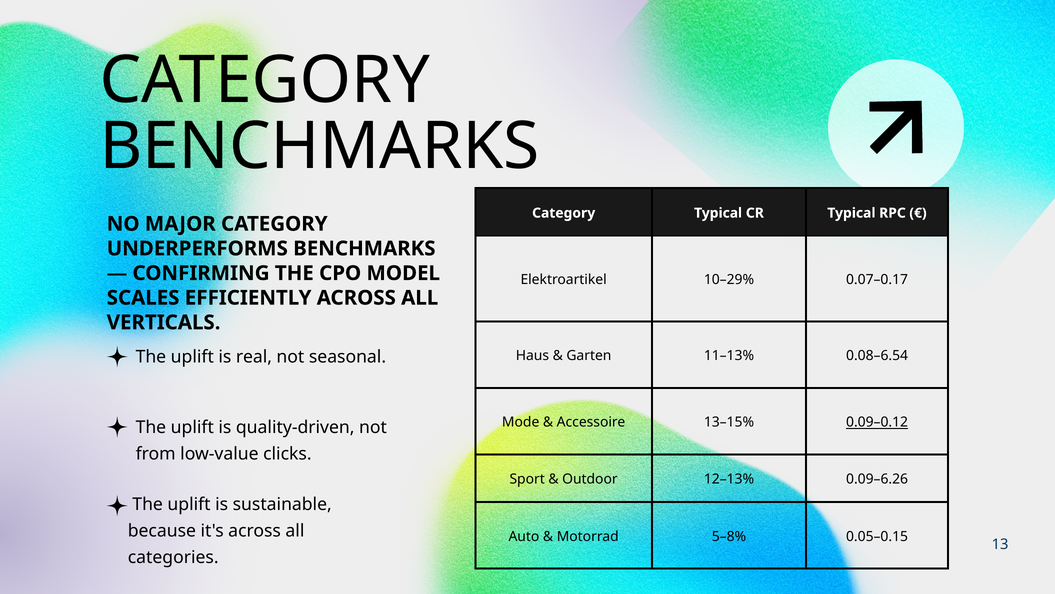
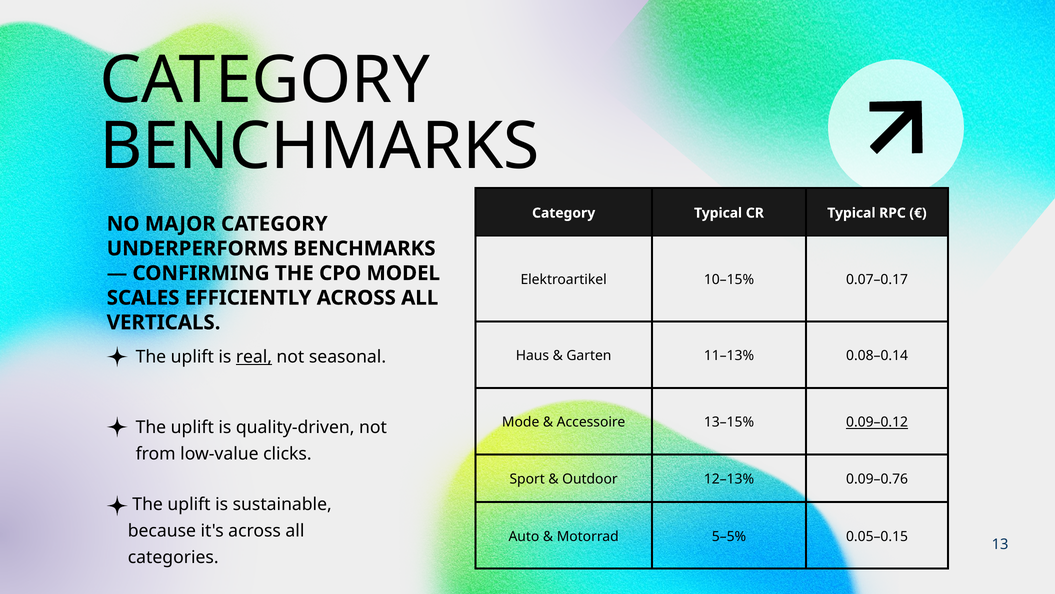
10–29%: 10–29% -> 10–15% (729, 279)
0.08–6.54: 0.08–6.54 -> 0.08–0.14 (877, 356)
real underline: none -> present (254, 357)
0.09–6.26: 0.09–6.26 -> 0.09–0.76 (877, 479)
5–8%: 5–8% -> 5–5% (729, 536)
